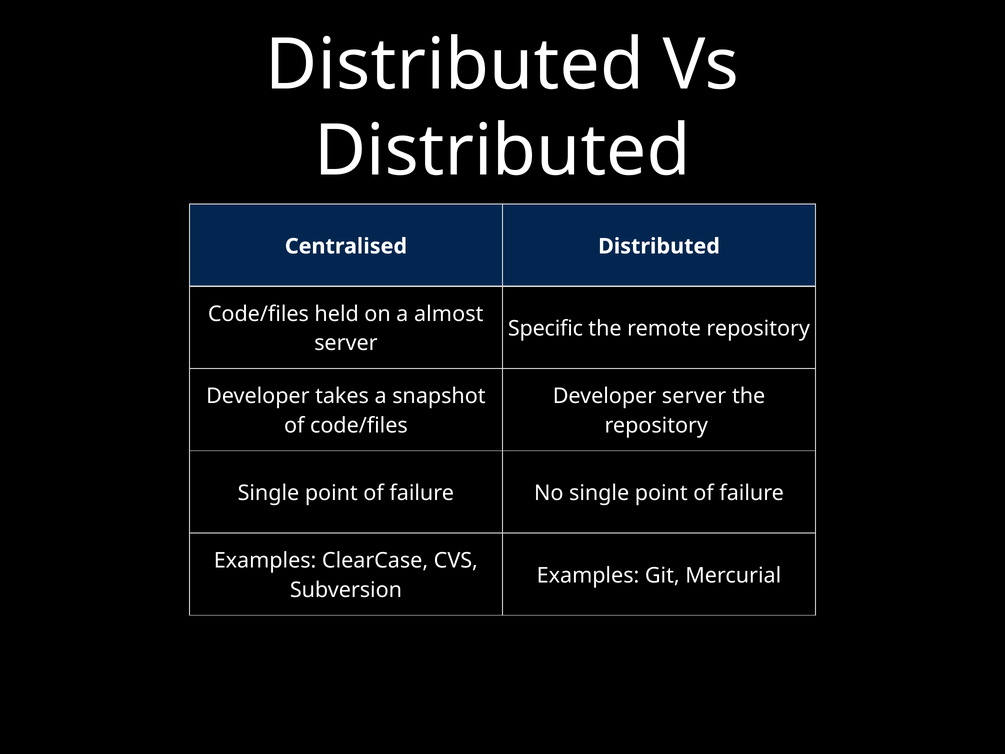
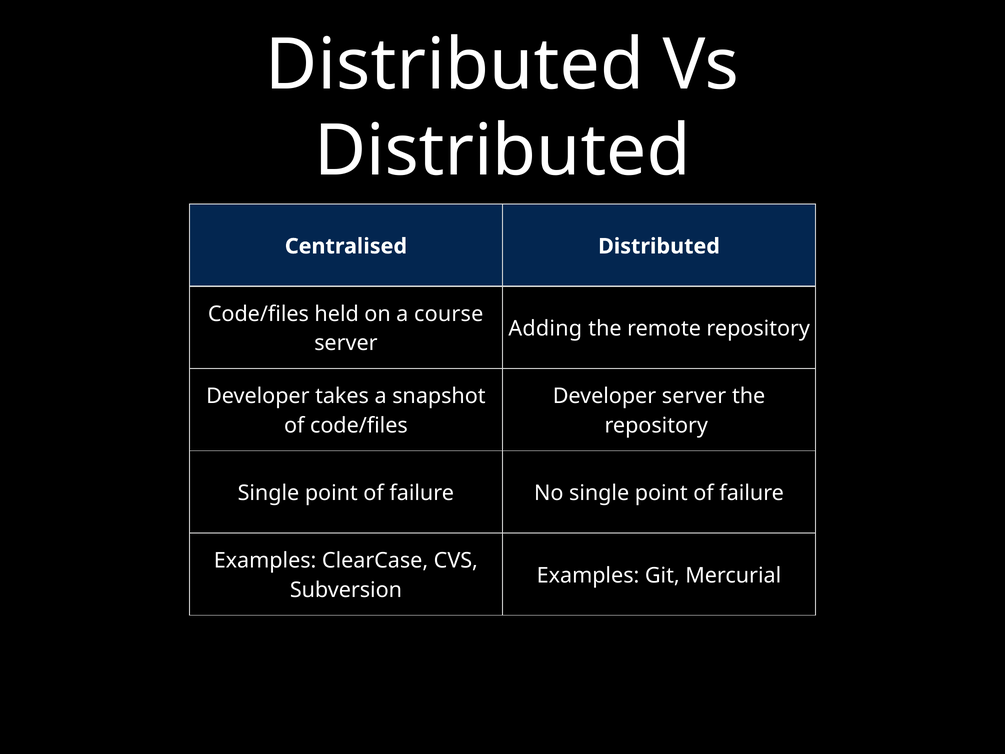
almost: almost -> course (449, 314)
Specific: Specific -> Adding (545, 329)
